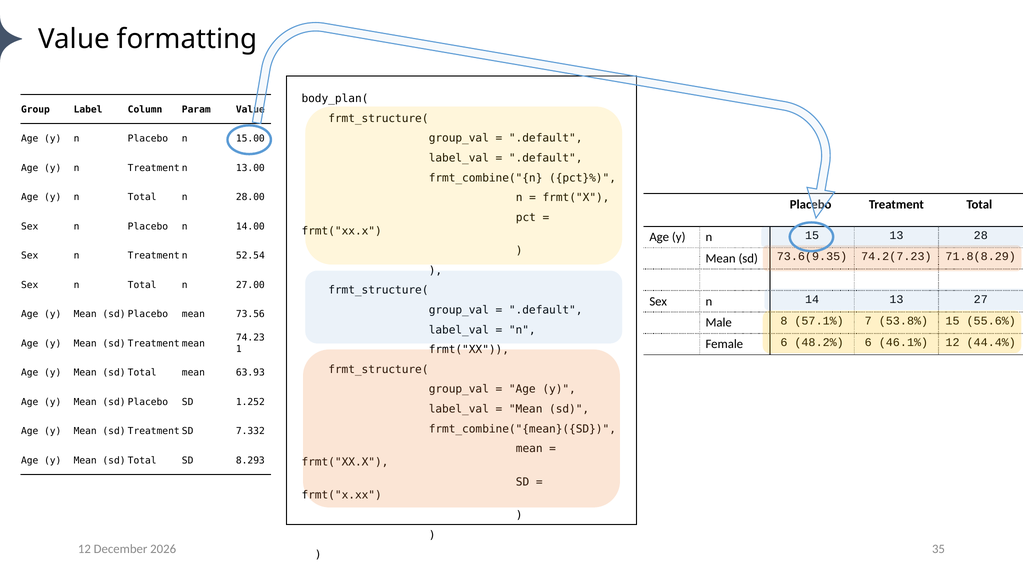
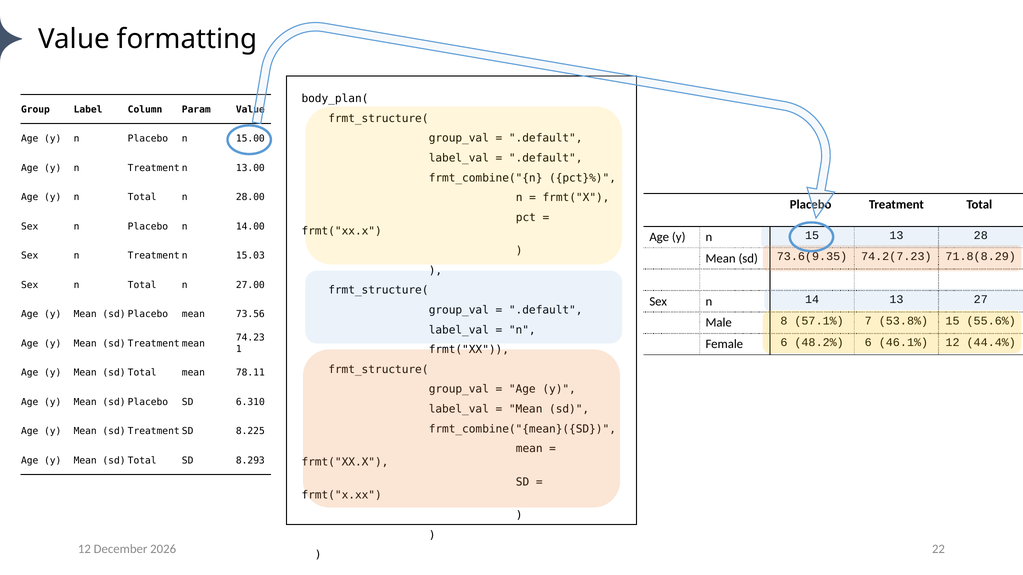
52.54: 52.54 -> 15.03 (250, 256)
63.93: 63.93 -> 78.11 (250, 373)
1.252: 1.252 -> 6.310 (250, 402)
7.332: 7.332 -> 8.225 (250, 431)
35: 35 -> 22 (938, 549)
